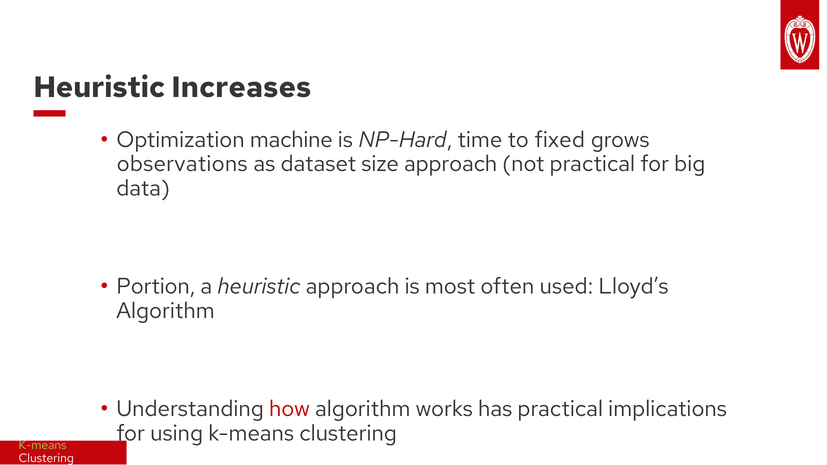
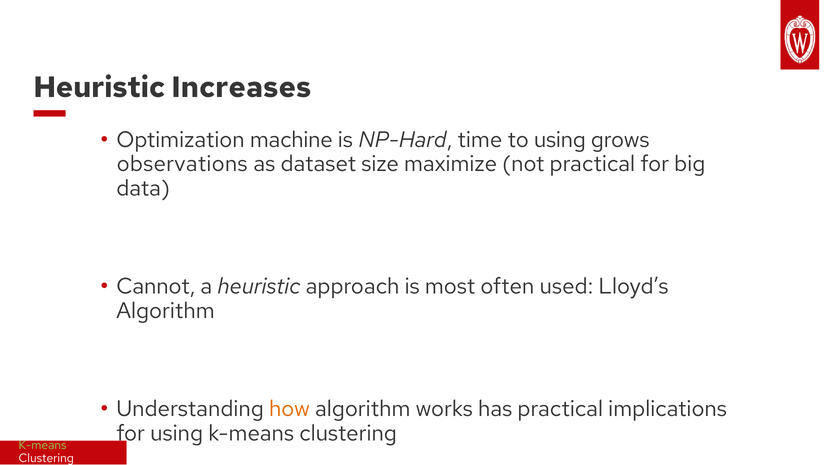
to fixed: fixed -> using (560, 140)
size approach: approach -> maximize (451, 164)
Portion: Portion -> Cannot (156, 287)
how colour: red -> orange (289, 409)
